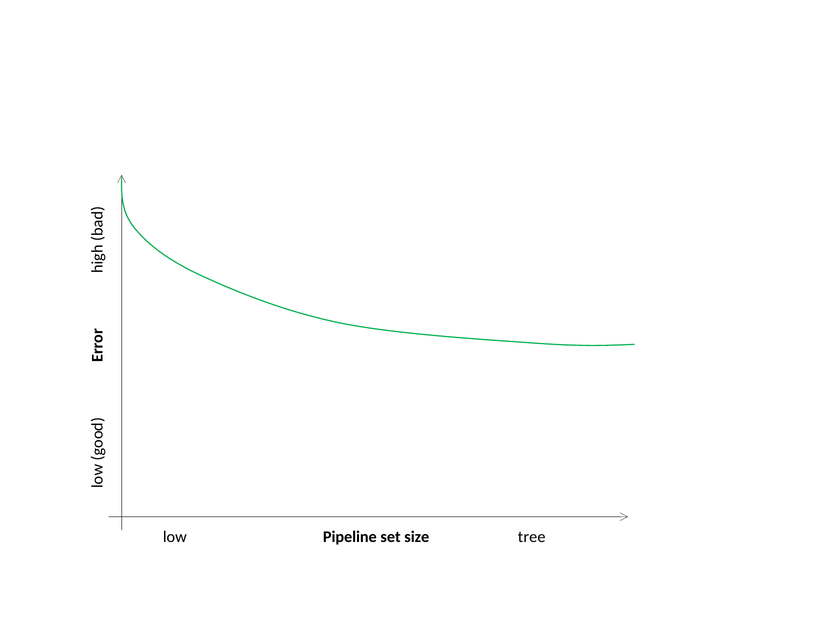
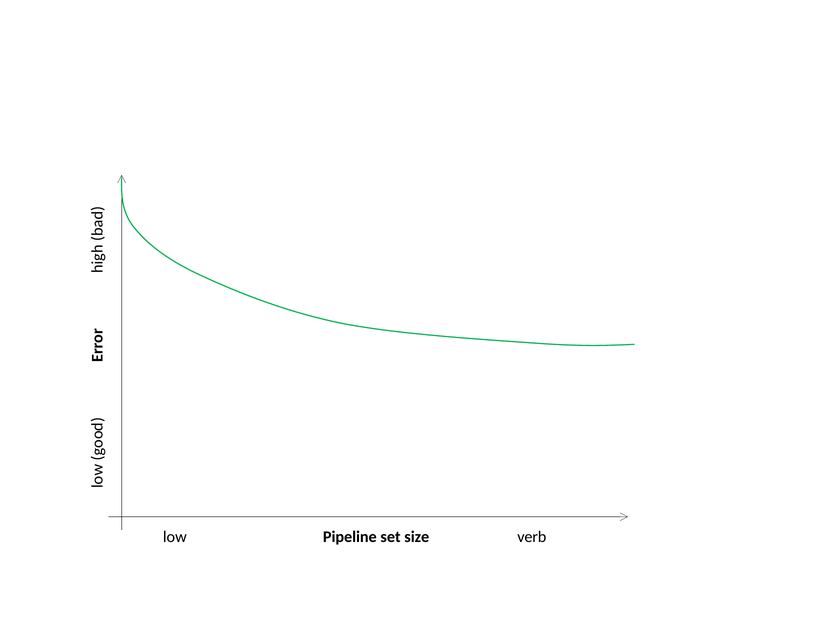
tree: tree -> verb (532, 537)
